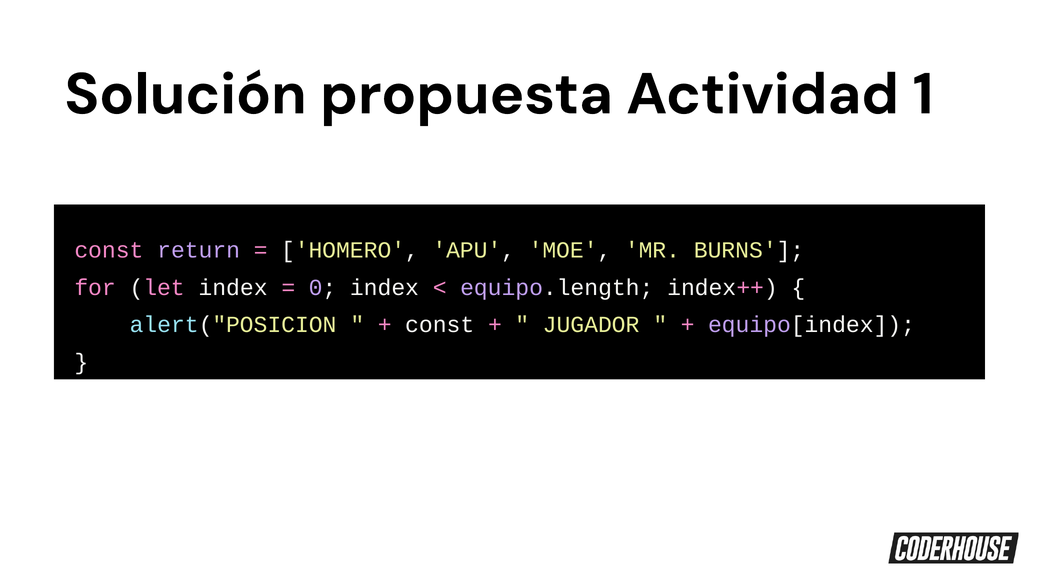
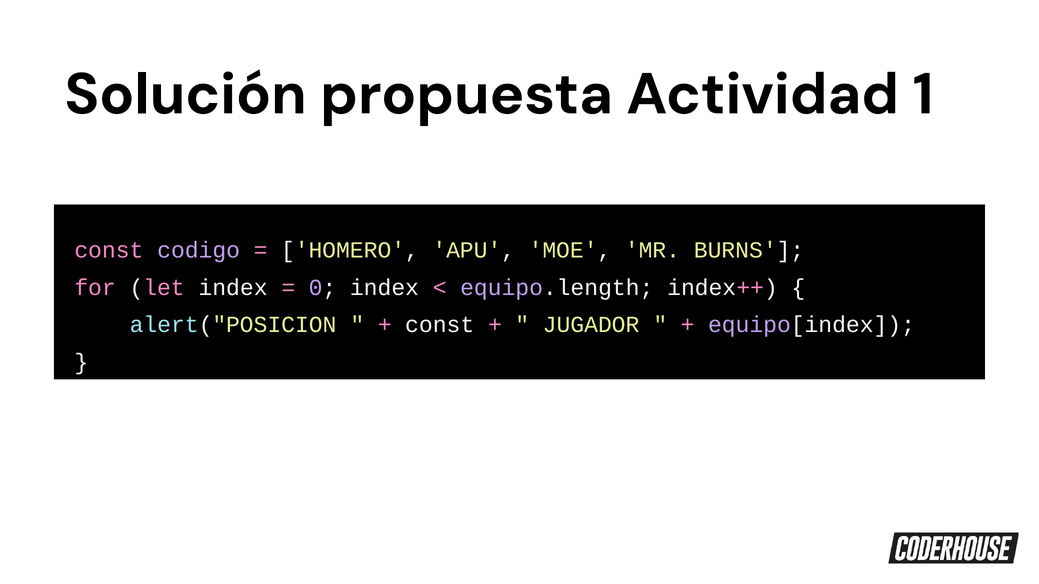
return: return -> codigo (199, 250)
